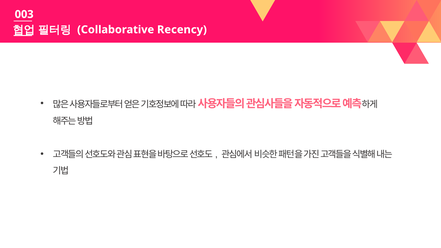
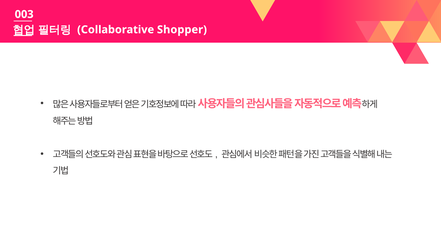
Recency: Recency -> Shopper (182, 30)
